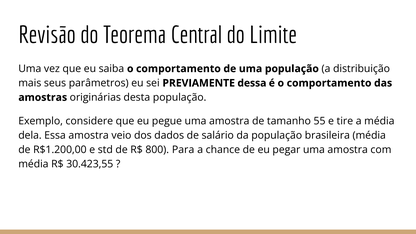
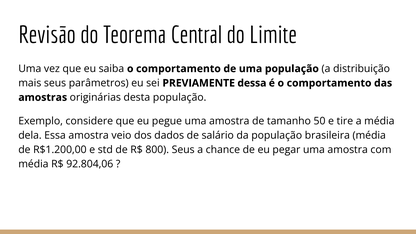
55: 55 -> 50 (319, 121)
800 Para: Para -> Seus (183, 150)
30.423,55: 30.423,55 -> 92.804,06 (90, 164)
